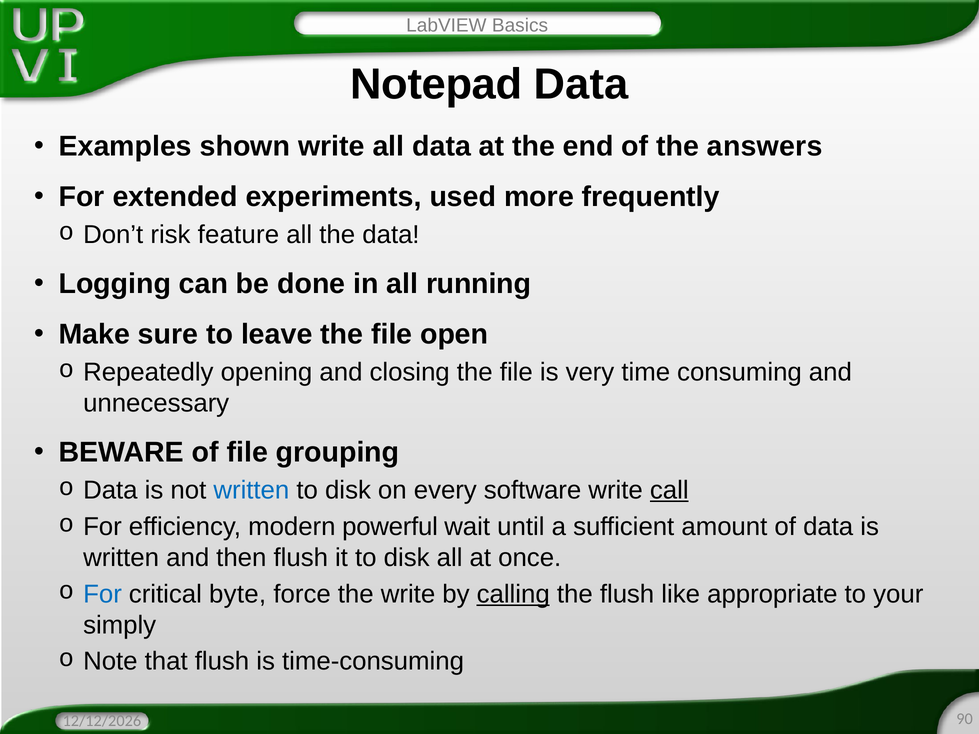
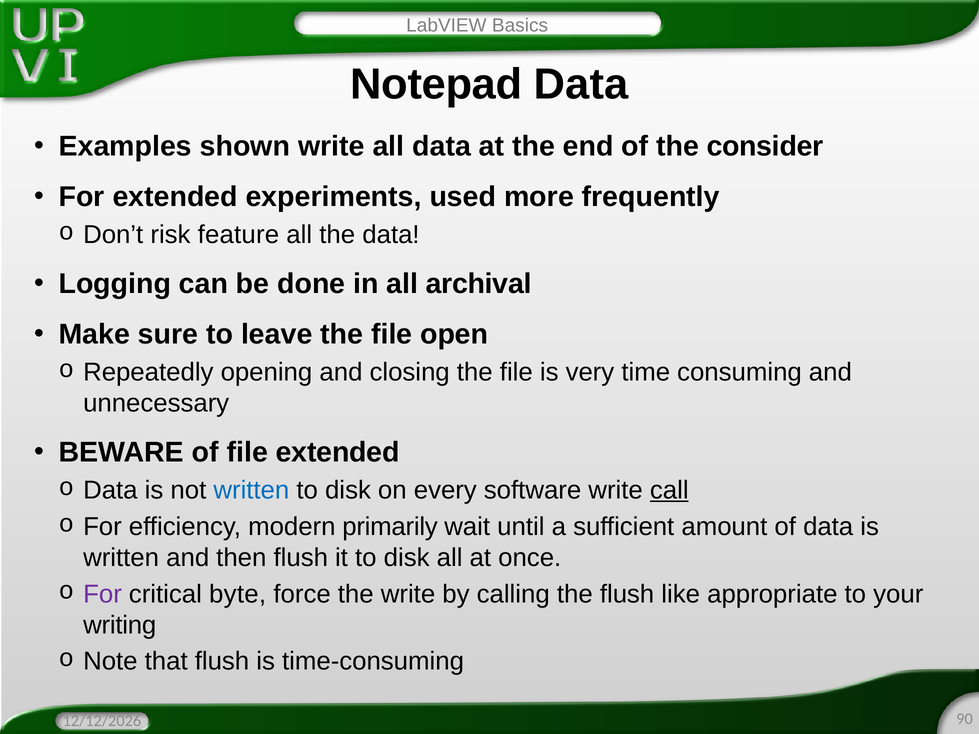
answers: answers -> consider (765, 146)
running: running -> archival (479, 284)
file grouping: grouping -> extended (338, 453)
powerful: powerful -> primarily (390, 527)
For colour: blue -> purple (103, 594)
calling underline: present -> none (513, 594)
simply: simply -> writing (120, 625)
